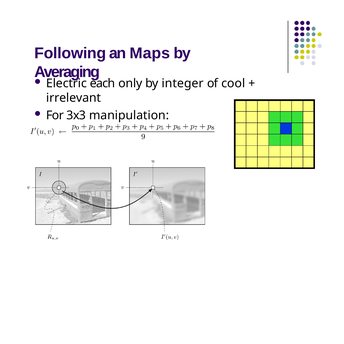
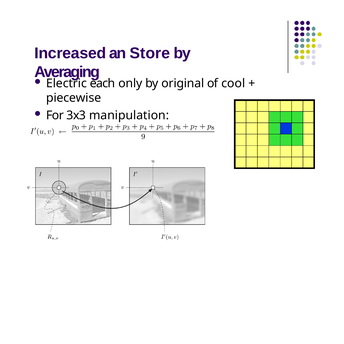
Following: Following -> Increased (70, 53)
Maps: Maps -> Store (150, 53)
integer: integer -> original (183, 83)
irrelevant: irrelevant -> piecewise (74, 98)
